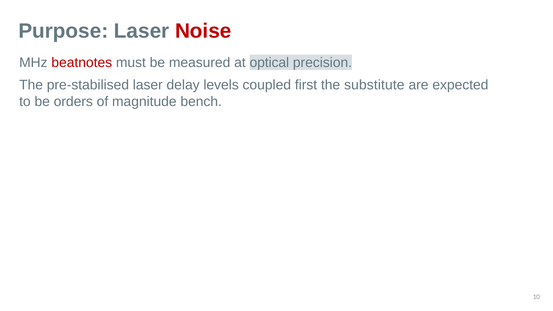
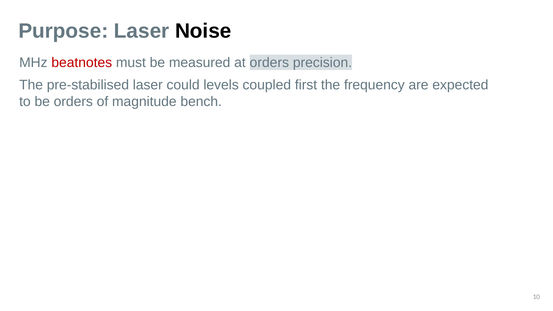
Noise colour: red -> black (203, 31)
at optical: optical -> orders (269, 63)
delay: delay -> could (183, 85)
substitute: substitute -> frequency (374, 85)
